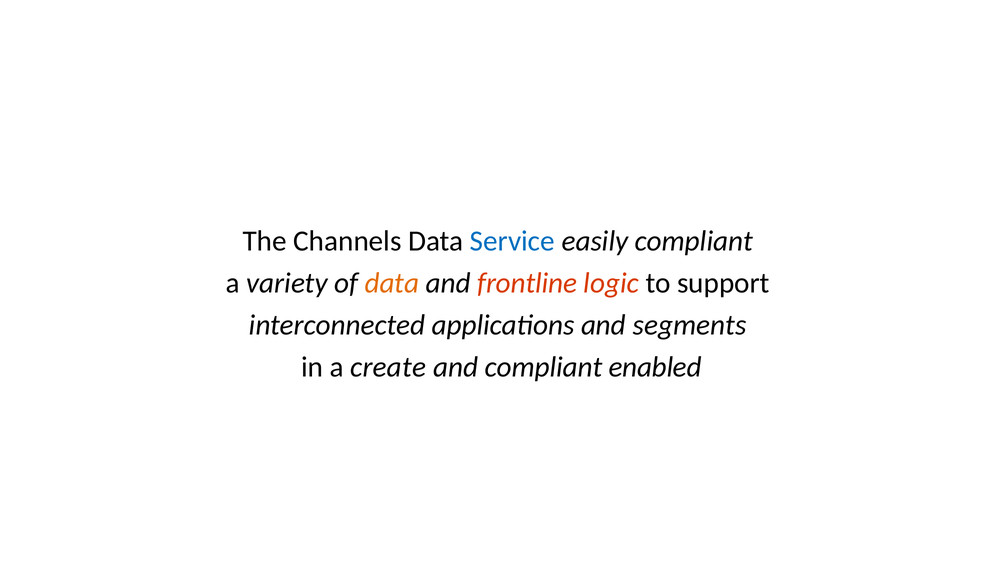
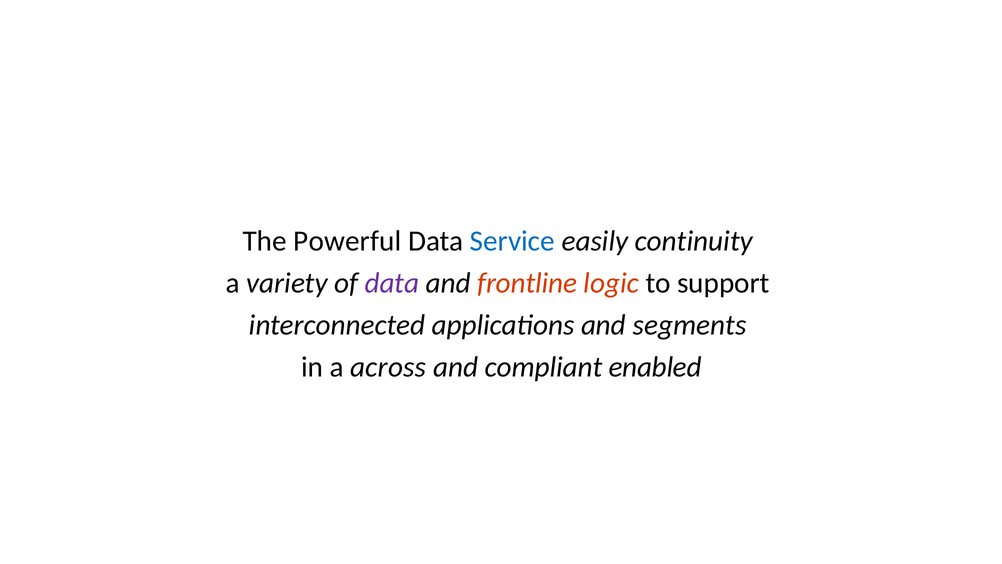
Channels: Channels -> Powerful (347, 241)
easily compliant: compliant -> continuity (694, 241)
data colour: orange -> purple (392, 283)
create: create -> across (388, 367)
